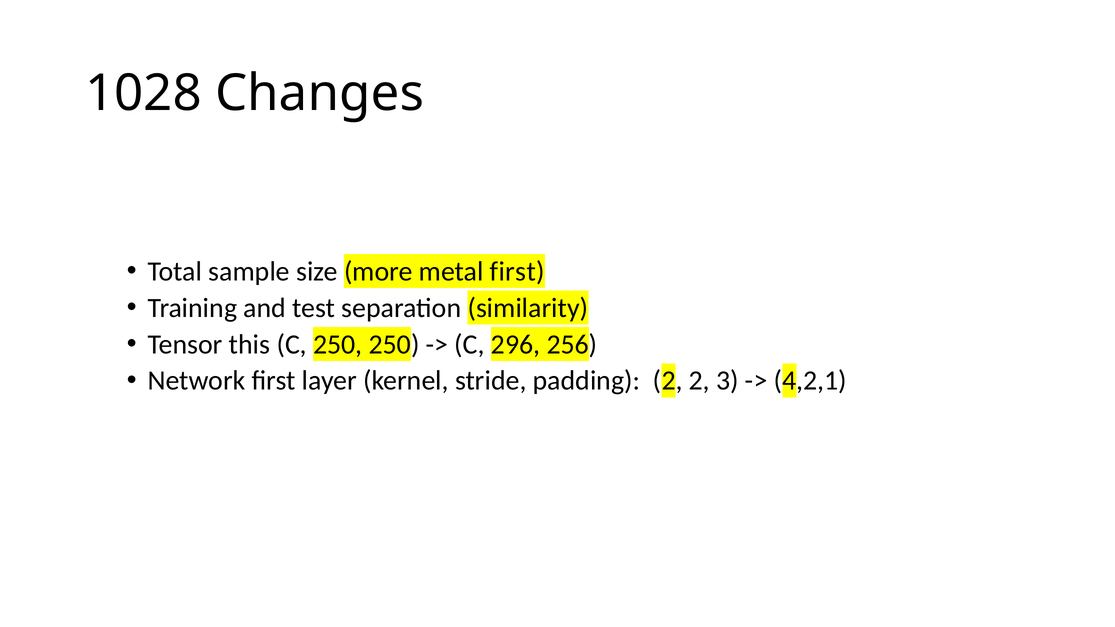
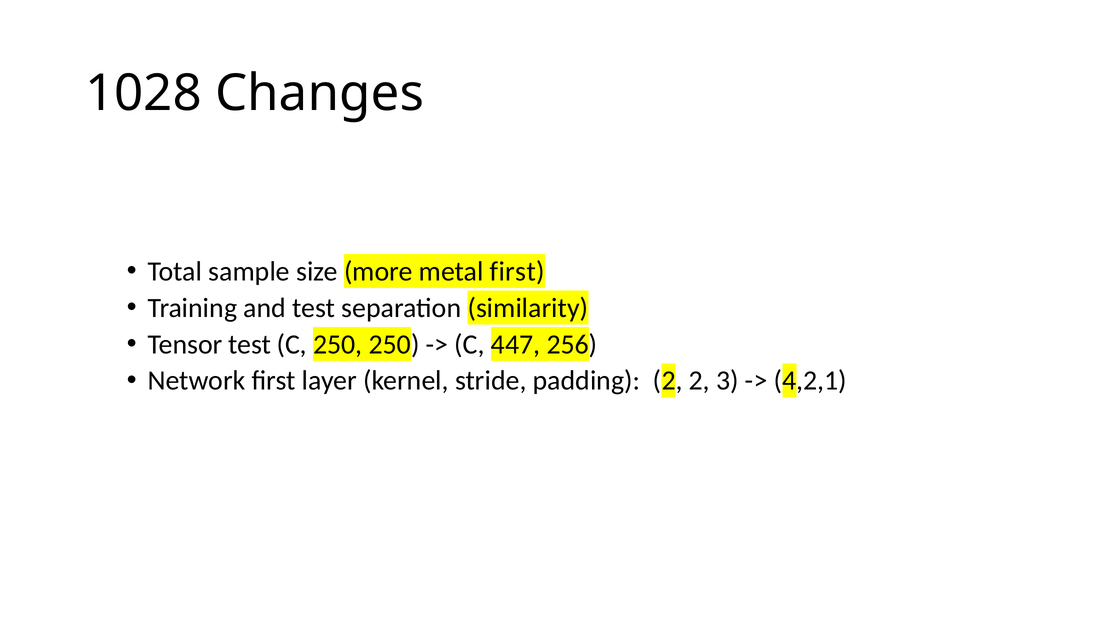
Tensor this: this -> test (250, 344)
296: 296 -> 447 (516, 344)
